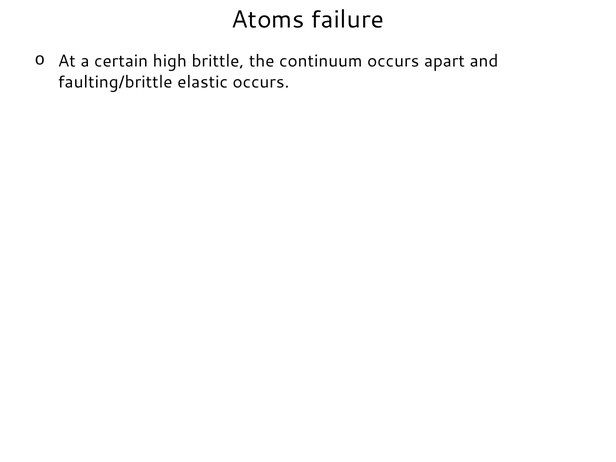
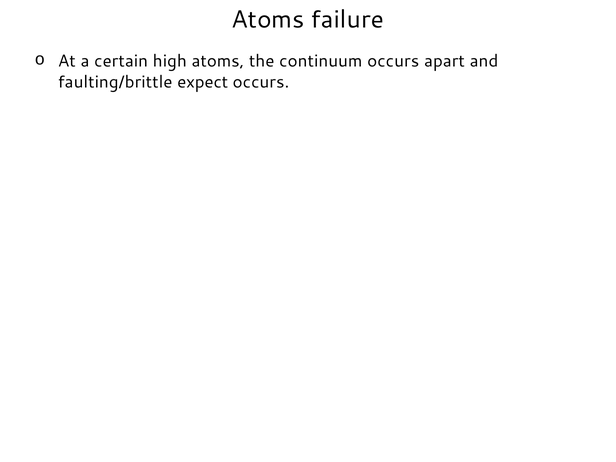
high brittle: brittle -> atoms (218, 61)
elastic: elastic -> expect (203, 82)
